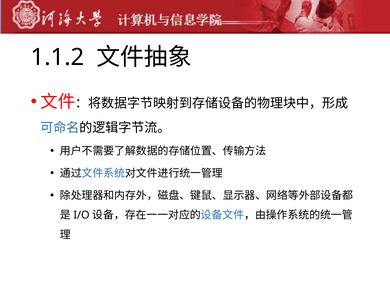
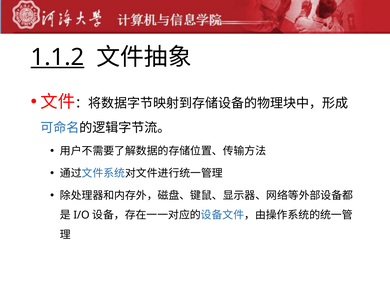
1.1.2 underline: none -> present (58, 57)
